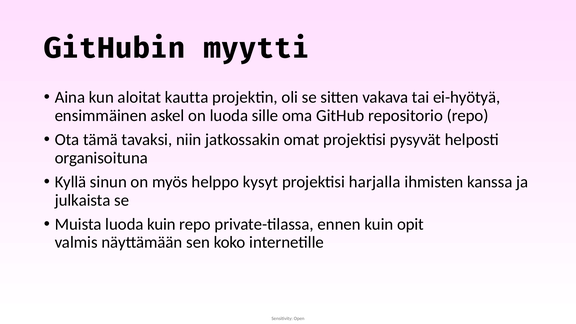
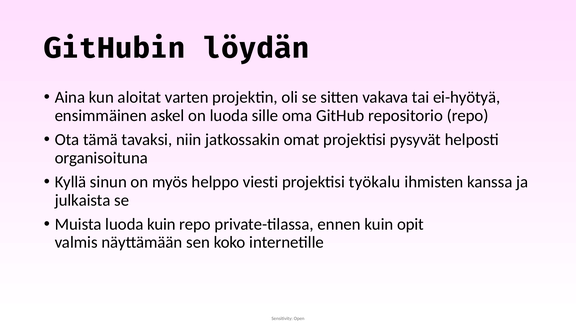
myytti: myytti -> löydän (256, 48)
kautta: kautta -> varten (187, 97)
kysyt: kysyt -> viesti (261, 182)
harjalla: harjalla -> työkalu (375, 182)
